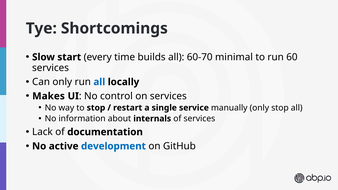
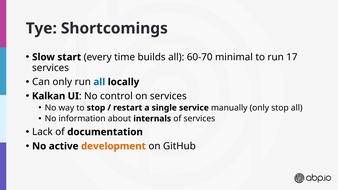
60: 60 -> 17 (292, 57)
Makes: Makes -> Kalkan (49, 96)
development colour: blue -> orange (113, 146)
